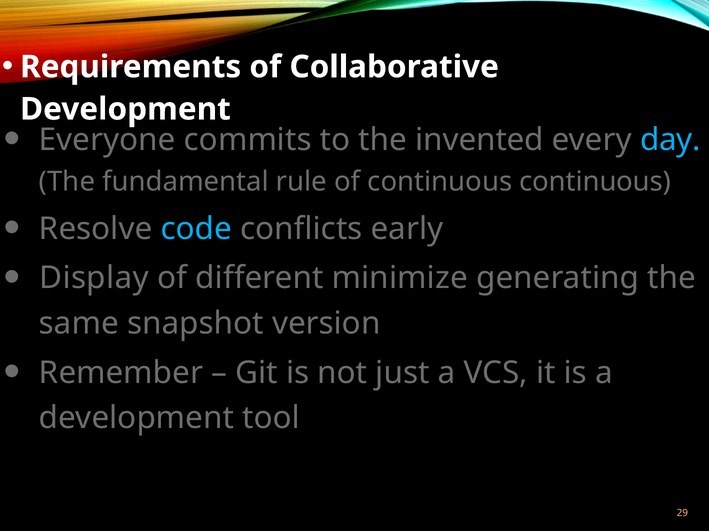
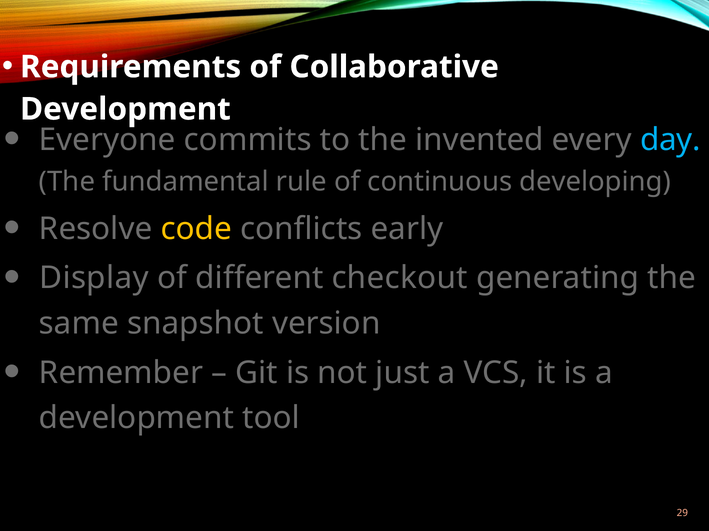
continuous continuous: continuous -> developing (595, 182)
code colour: light blue -> yellow (196, 229)
minimize: minimize -> checkout (400, 278)
